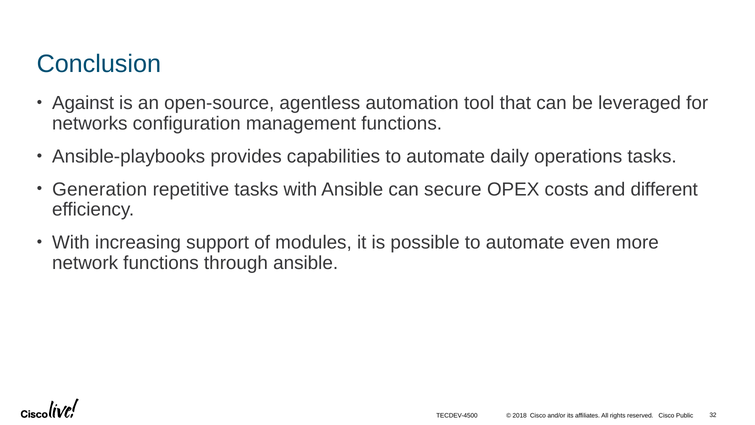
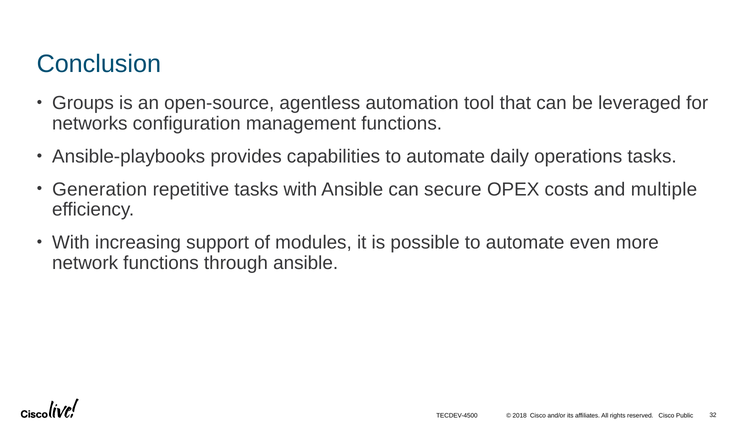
Against: Against -> Groups (83, 103)
different: different -> multiple (664, 189)
